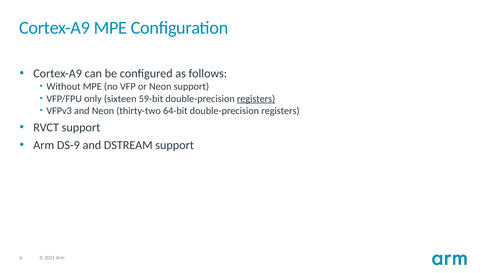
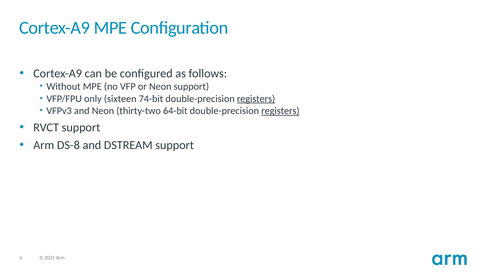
59-bit: 59-bit -> 74-bit (151, 99)
registers underline: none -> present (280, 111)
DS-9: DS-9 -> DS-8 (68, 145)
